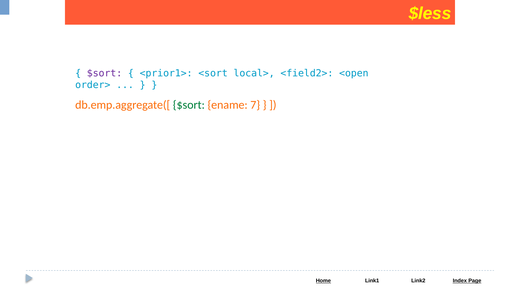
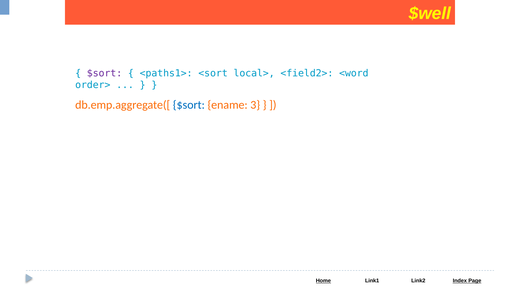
$less: $less -> $well (430, 14)
<prior1>: <prior1> -> <paths1> (166, 73)
<open: <open -> <word (354, 73)
$sort colour: green -> blue (189, 105)
7: 7 -> 3 (255, 105)
